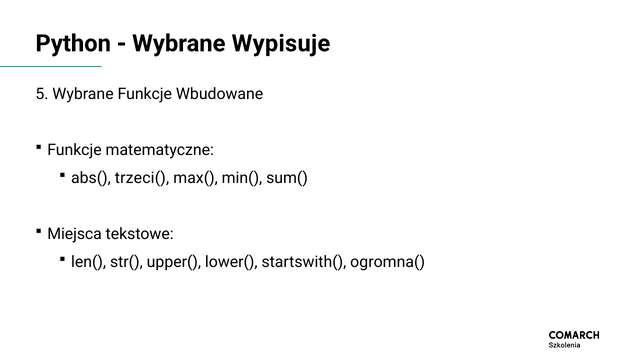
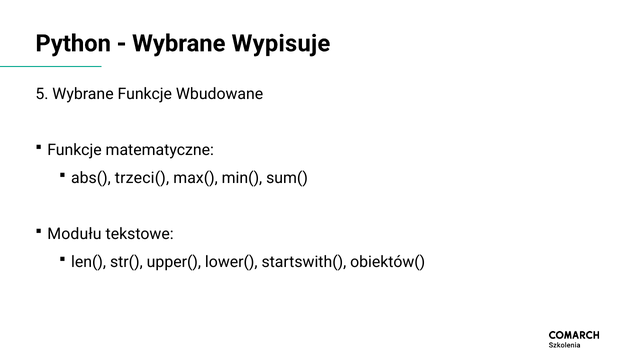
Miejsca: Miejsca -> Modułu (74, 234)
ogromna(: ogromna( -> obiektów( (388, 263)
